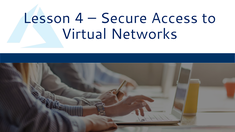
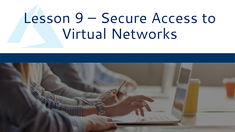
4: 4 -> 9 (79, 18)
